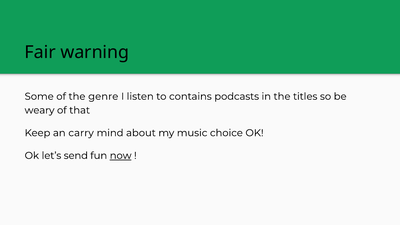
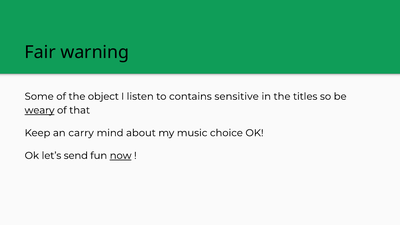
genre: genre -> object (103, 96)
podcasts: podcasts -> sensitive (237, 96)
weary underline: none -> present (40, 110)
